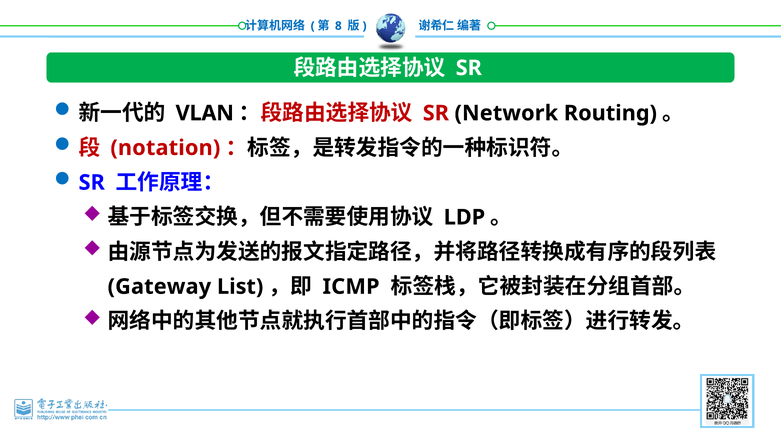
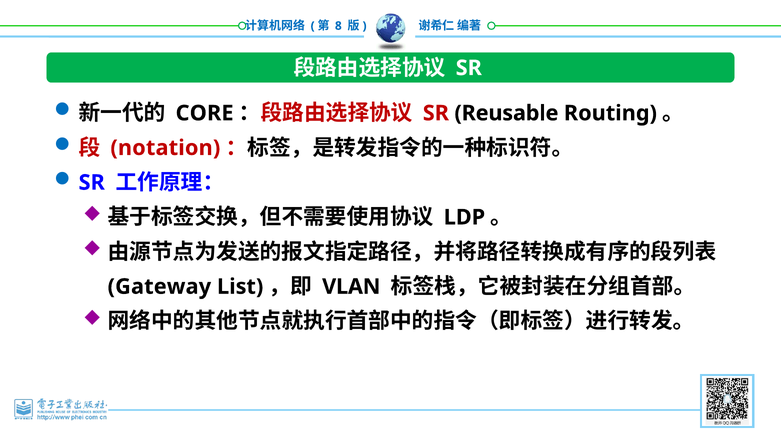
VLAN: VLAN -> CORE (205, 113)
Network: Network -> Reusable (506, 113)
ICMP: ICMP -> VLAN (351, 287)
